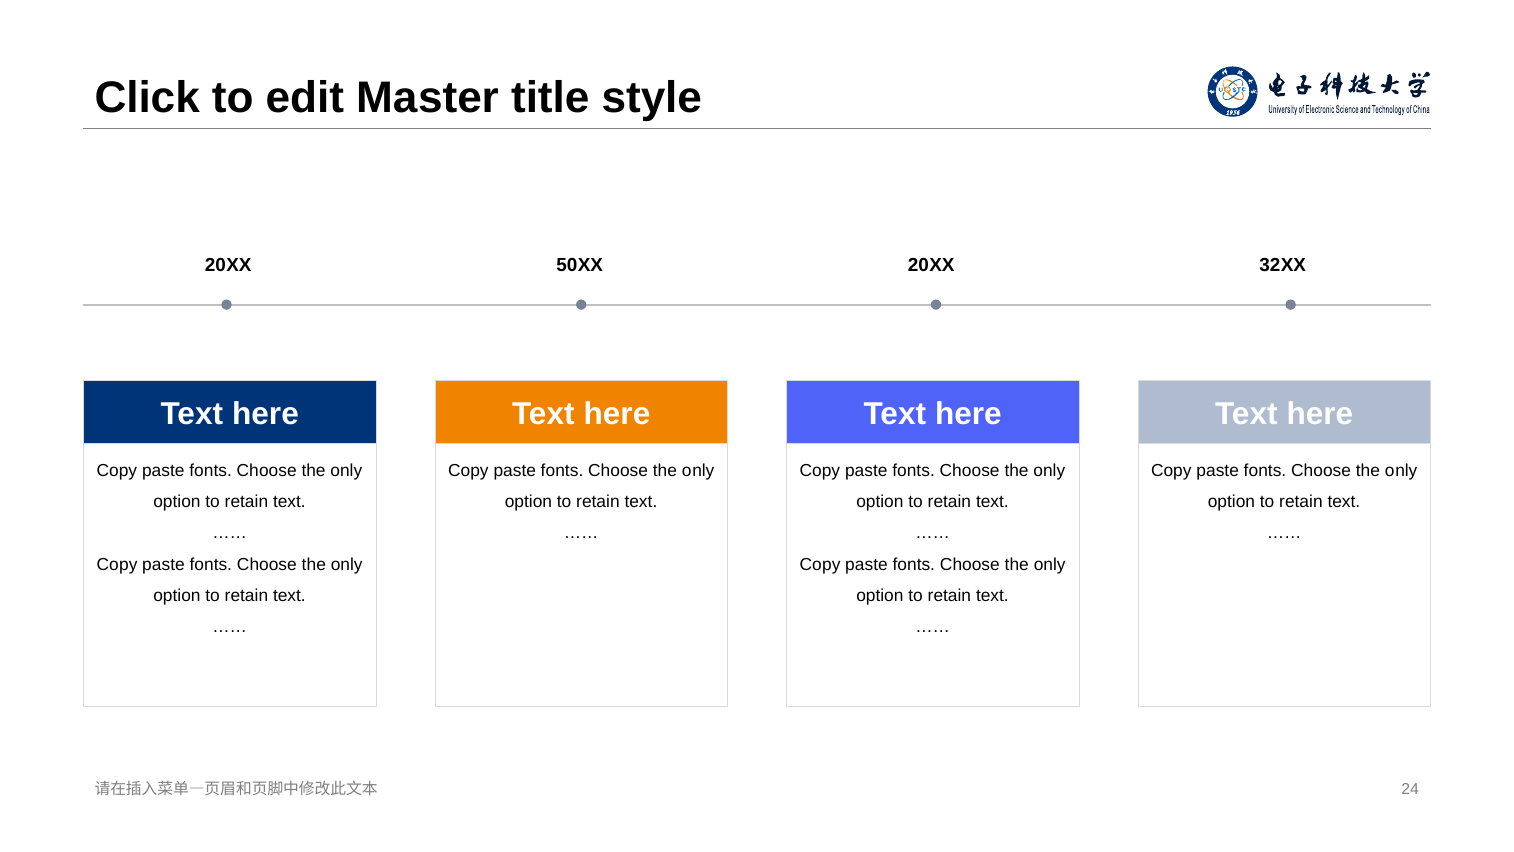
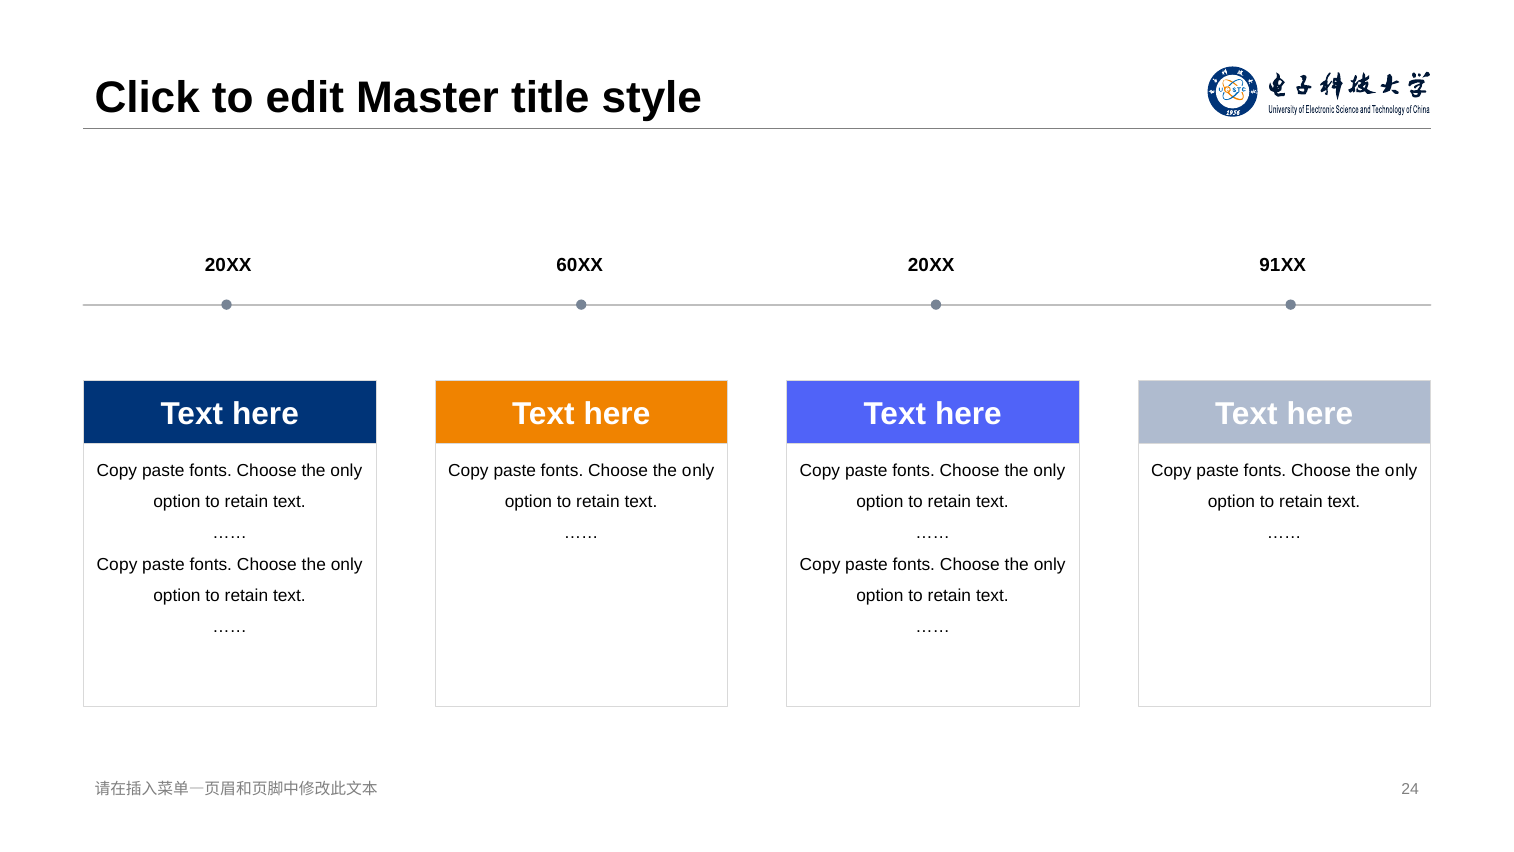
50: 50 -> 60 (567, 265)
32: 32 -> 91 (1270, 265)
